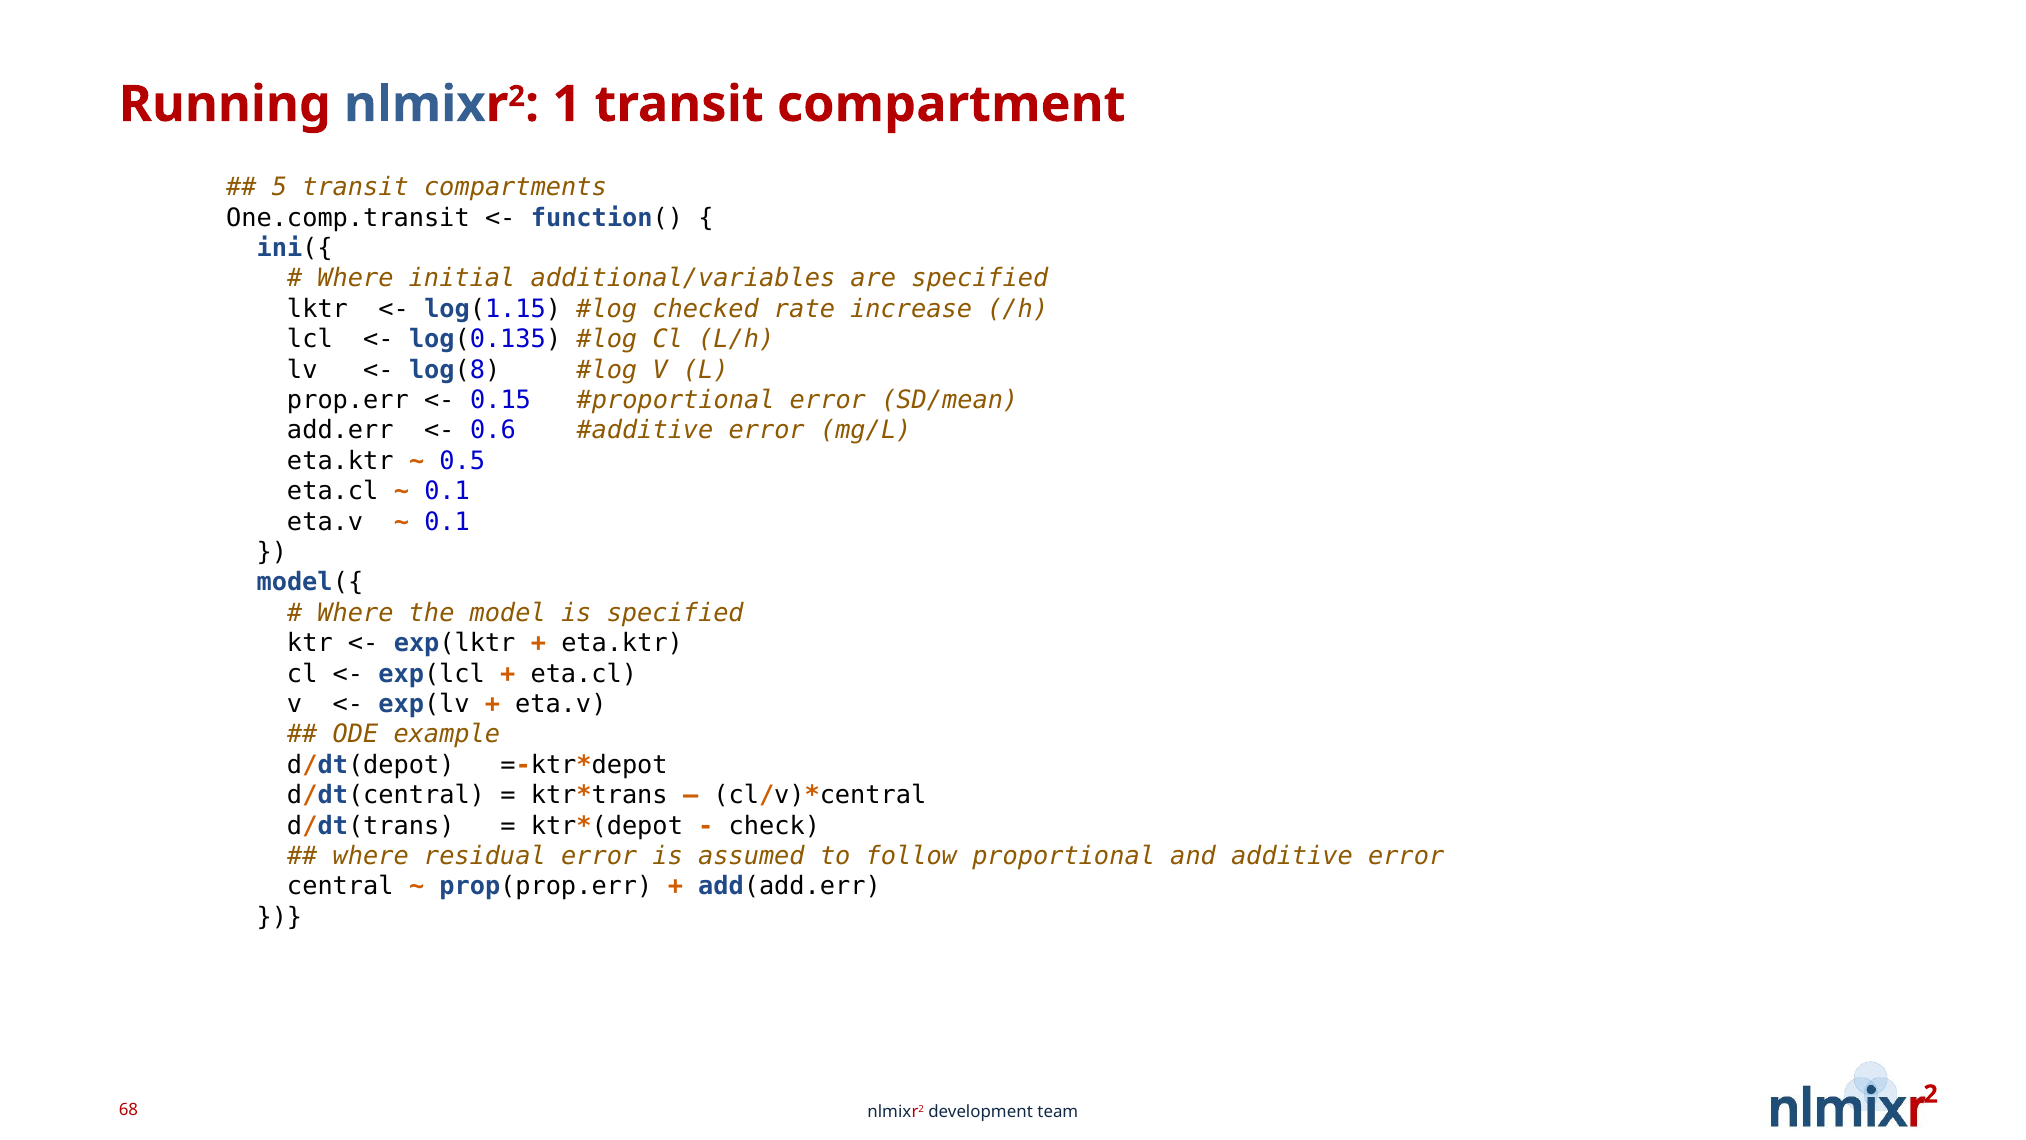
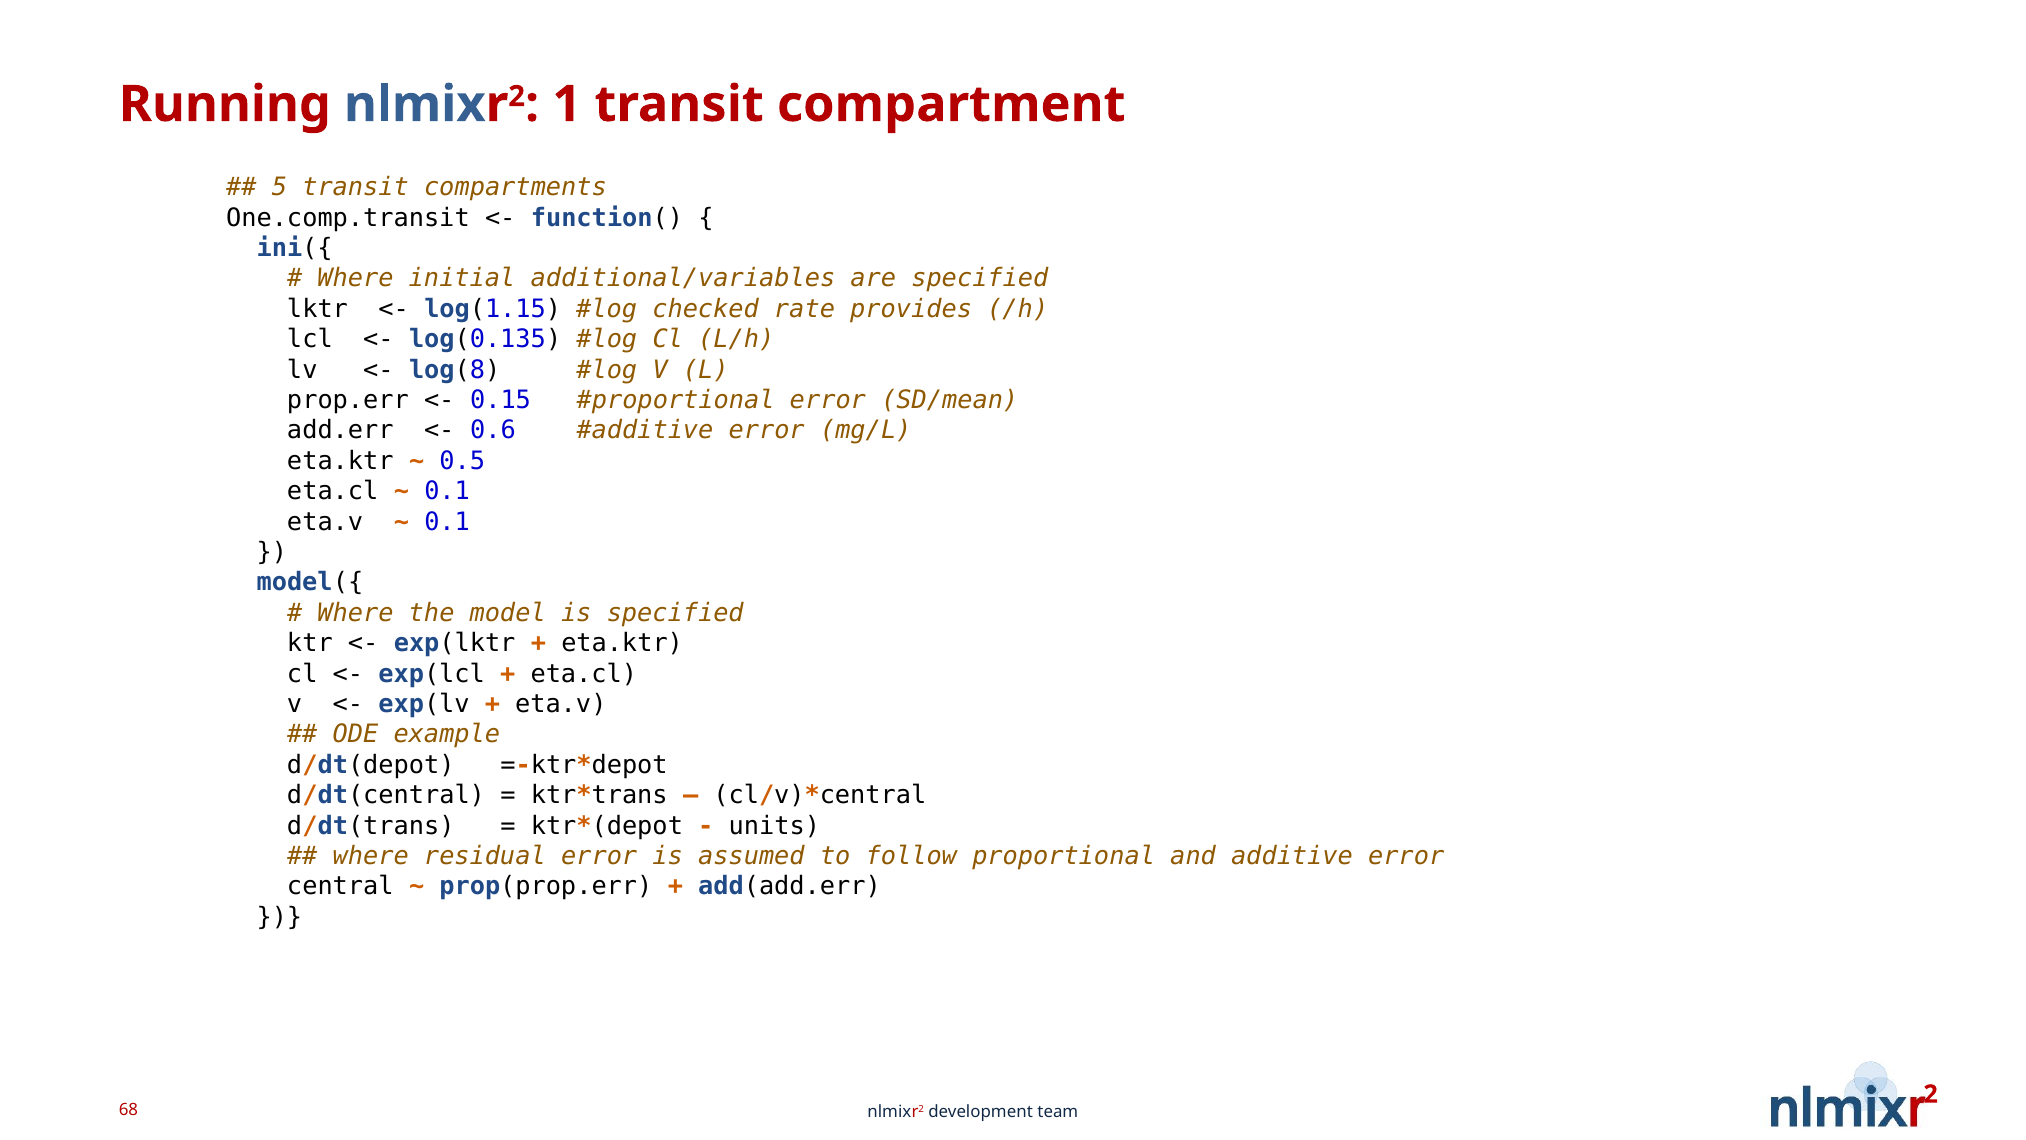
increase: increase -> provides (911, 309)
check: check -> units (774, 826)
